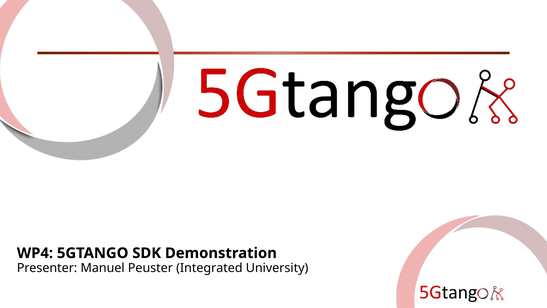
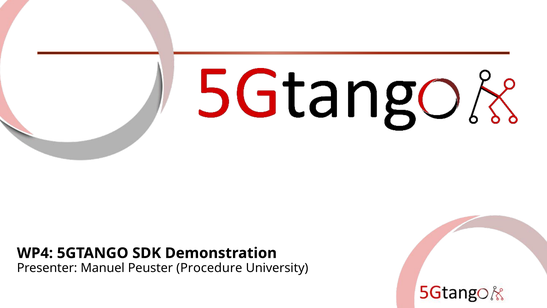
Integrated: Integrated -> Procedure (209, 268)
